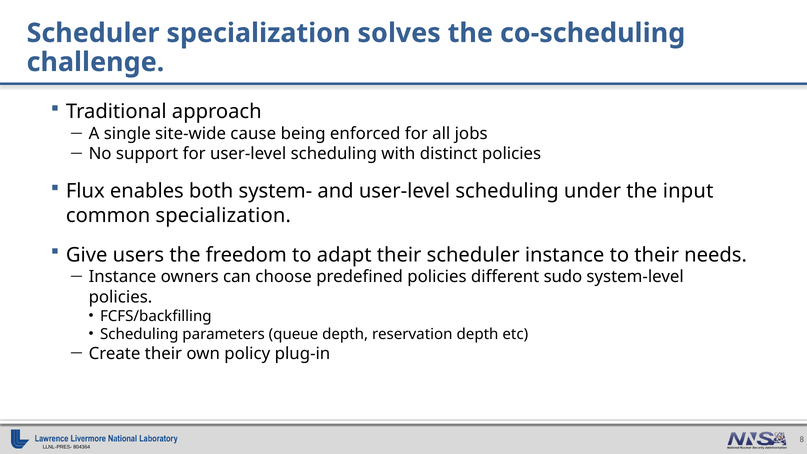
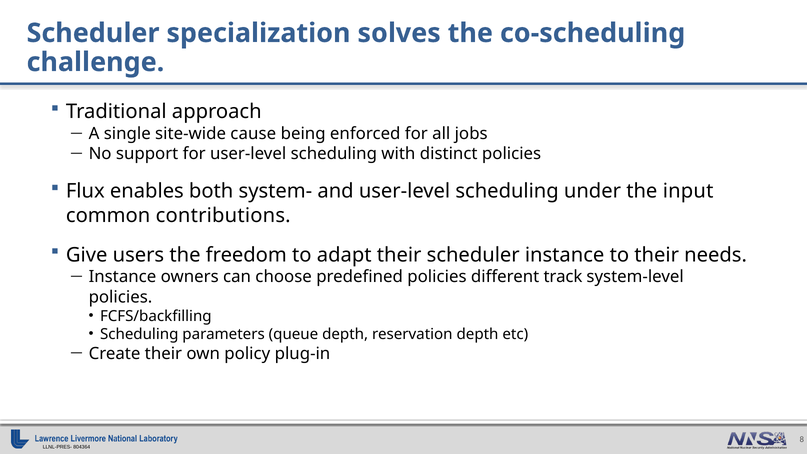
common specialization: specialization -> contributions (223, 215)
sudo: sudo -> track (563, 277)
